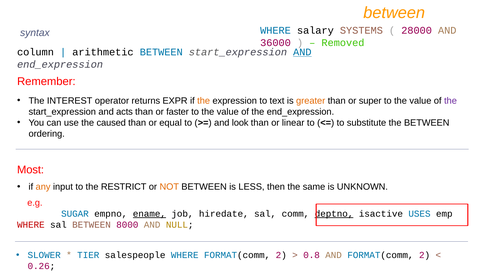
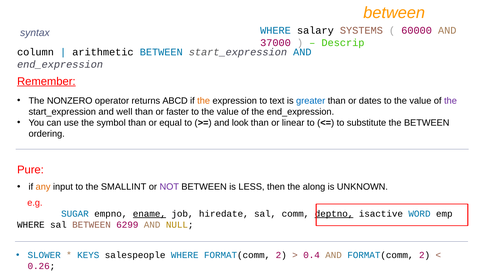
28000: 28000 -> 60000 (417, 31)
36000: 36000 -> 37000 (276, 43)
Removed: Removed -> Descrip (343, 43)
AND underline: present -> none (302, 52)
Remember underline: none -> present (46, 82)
INTEREST: INTEREST -> NONZERO (70, 101)
EXPR: EXPR -> ABCD (175, 101)
greater colour: orange -> blue (311, 101)
super: super -> dates (370, 101)
acts: acts -> well (124, 112)
caused: caused -> symbol (111, 123)
Most: Most -> Pure (30, 170)
RESTRICT: RESTRICT -> SMALLINT (124, 187)
NOT colour: orange -> purple (169, 187)
same: same -> along (314, 187)
USES: USES -> WORD (419, 214)
WHERE colour: red -> black (31, 225)
8000: 8000 -> 6299 (127, 225)
TIER: TIER -> KEYS (88, 256)
0.8: 0.8 -> 0.4 (312, 256)
